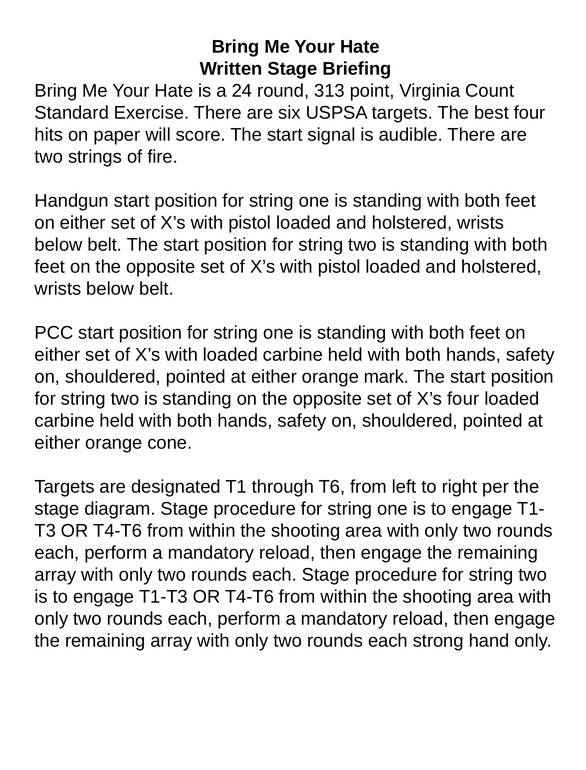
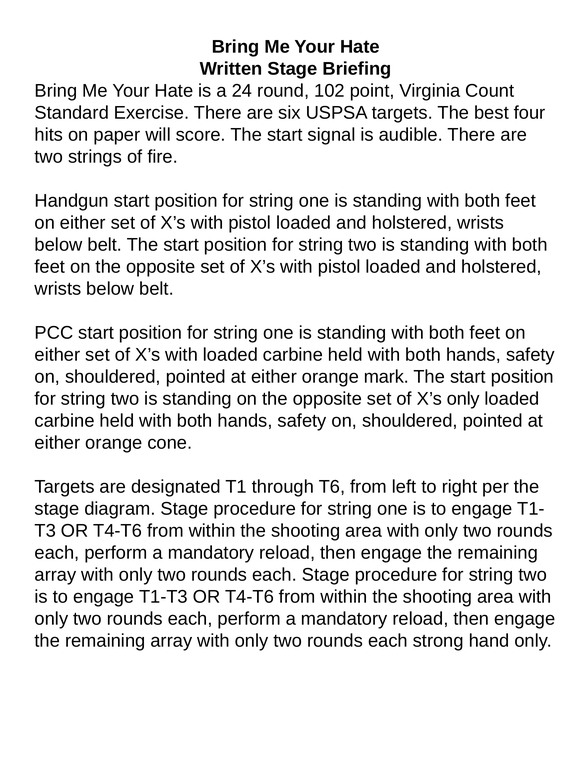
313: 313 -> 102 (329, 91)
X’s four: four -> only (463, 398)
